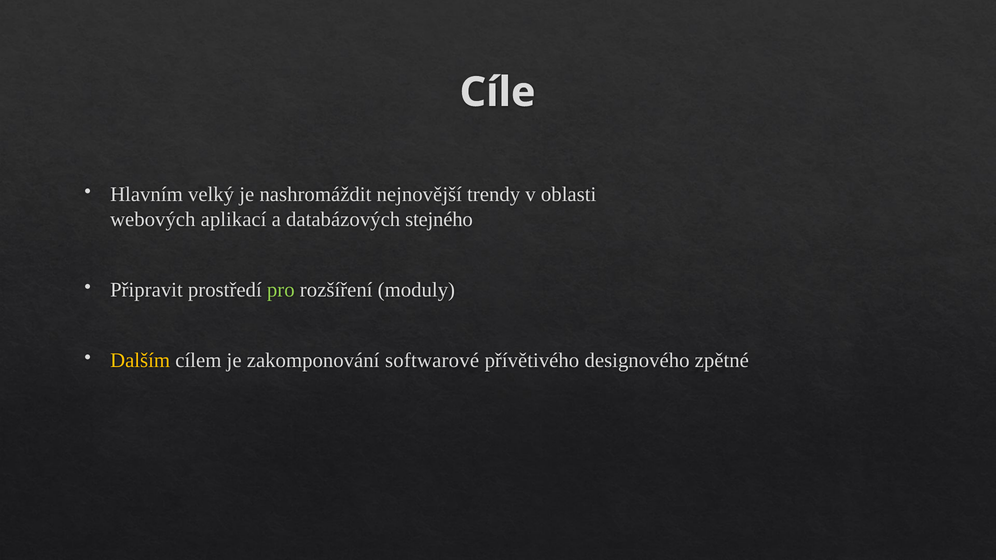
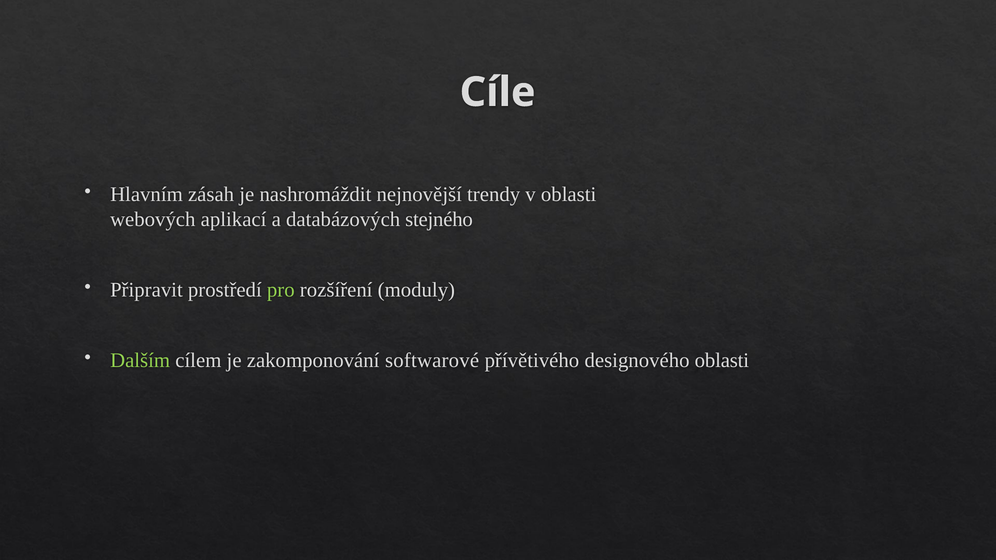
velký: velký -> zásah (211, 195)
Dalším colour: yellow -> light green (140, 361)
designového zpětné: zpětné -> oblasti (722, 361)
